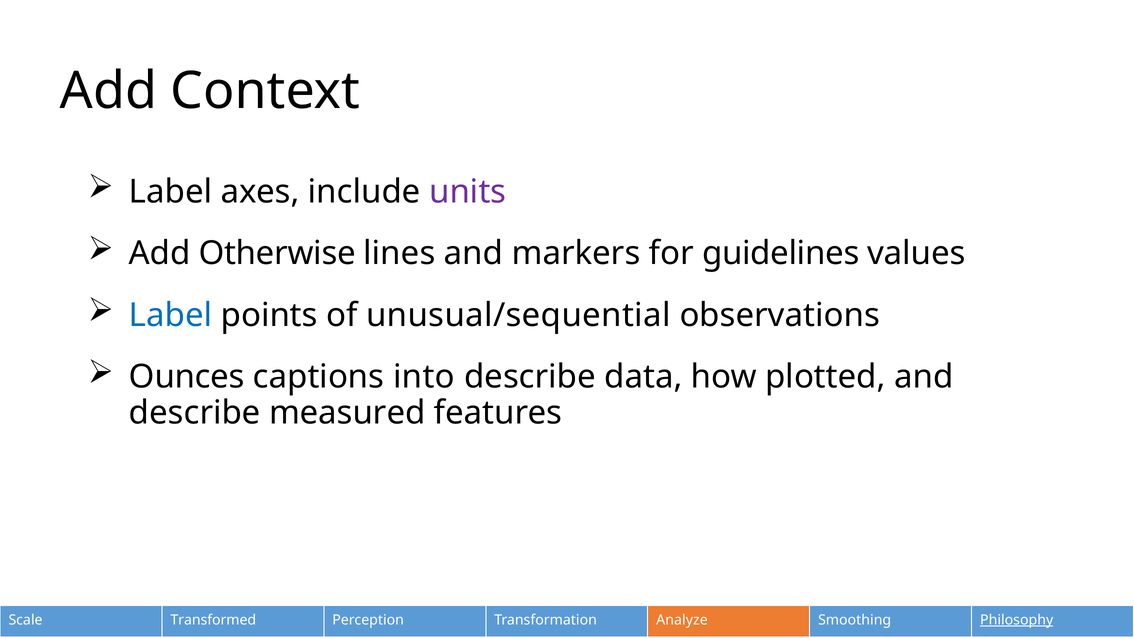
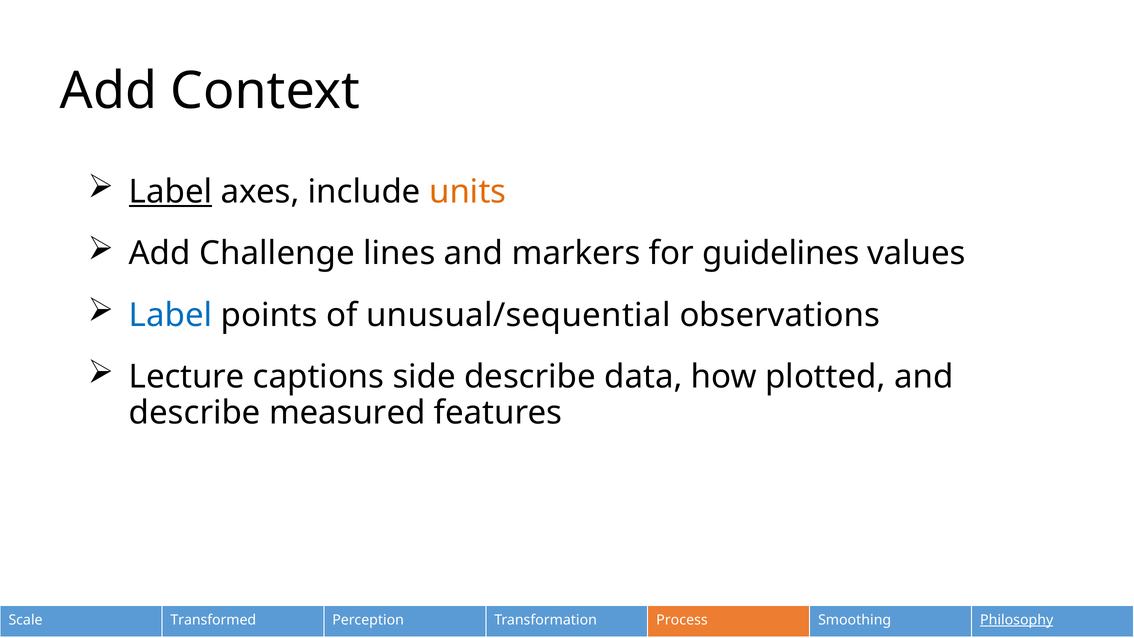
Label underline: none -> present (171, 192)
units colour: purple -> orange (468, 192)
Otherwise: Otherwise -> Challenge (277, 253)
Ounces: Ounces -> Lecture (187, 377)
into: into -> side (424, 377)
Analyze: Analyze -> Process (682, 620)
